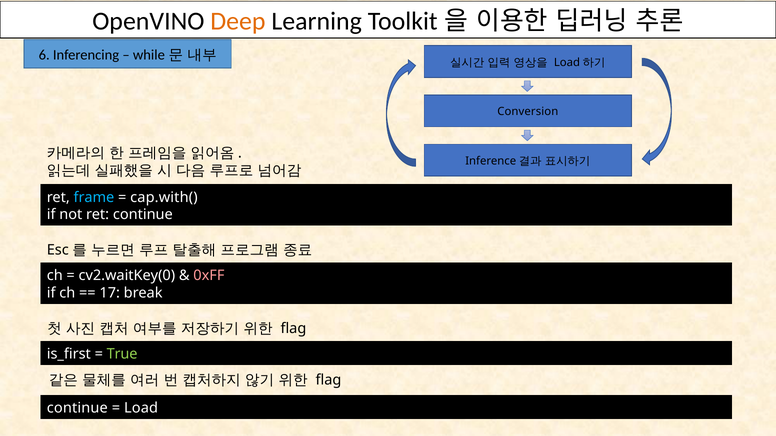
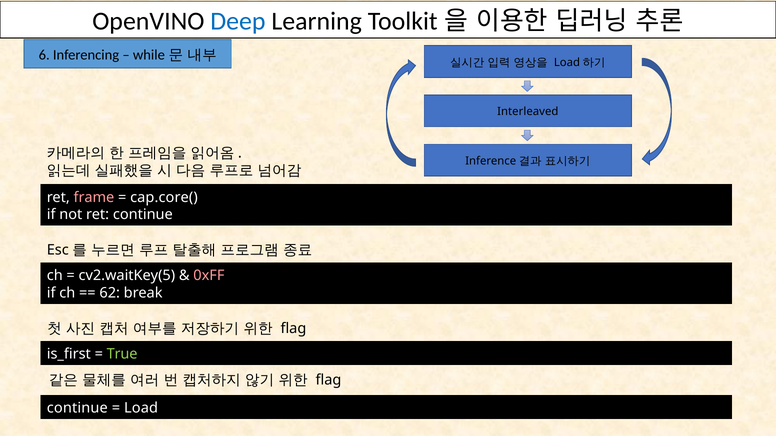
Deep colour: orange -> blue (238, 21)
Conversion: Conversion -> Interleaved (528, 112)
frame colour: light blue -> pink (94, 197)
cap.with(: cap.with( -> cap.core( (164, 197)
cv2.waitKey(0: cv2.waitKey(0 -> cv2.waitKey(5 (127, 276)
17: 17 -> 62 (110, 293)
